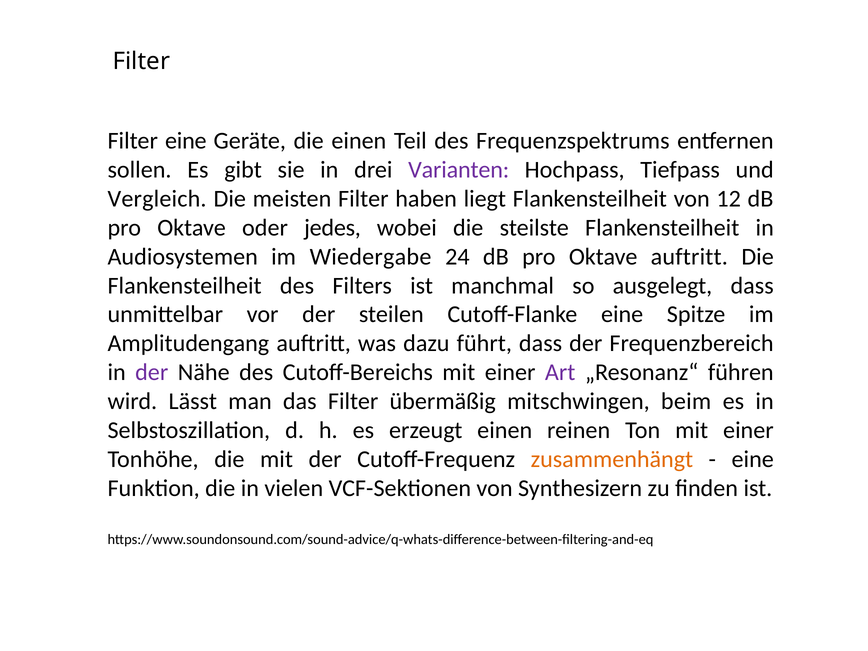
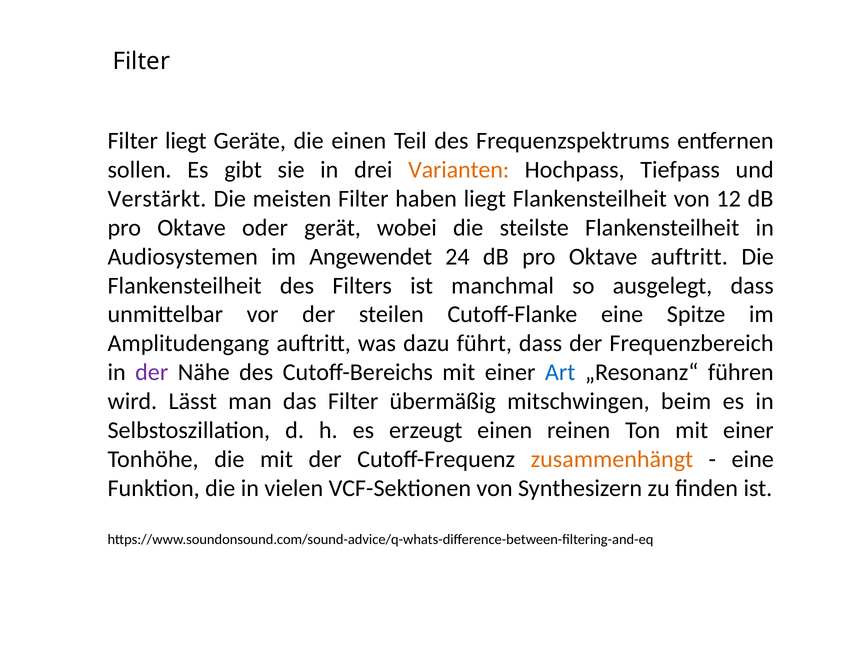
Filter eine: eine -> liegt (186, 141)
Varianten colour: purple -> orange (459, 170)
Vergleich: Vergleich -> Verstärkt (157, 199)
jedes: jedes -> gerät (332, 228)
Wiedergabe: Wiedergabe -> Angewendet (371, 257)
Art colour: purple -> blue (560, 372)
